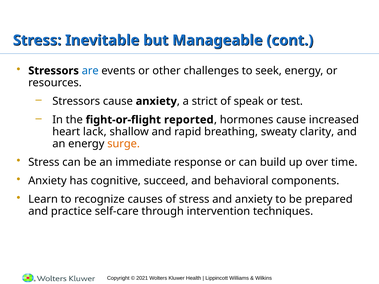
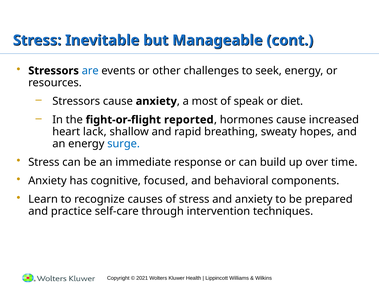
strict: strict -> most (205, 101)
test: test -> diet (292, 101)
clarity: clarity -> hopes (317, 132)
surge colour: orange -> blue (124, 144)
succeed: succeed -> focused (166, 181)
